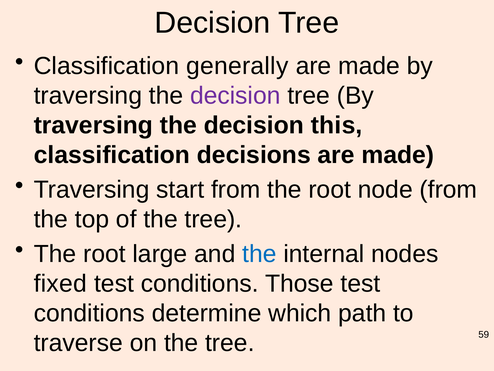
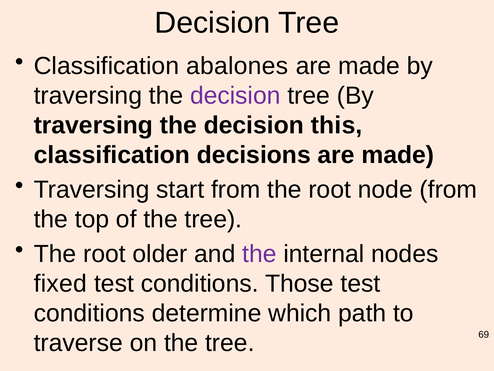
generally: generally -> abalones (237, 66)
large: large -> older (160, 254)
the colour: blue -> purple (259, 254)
59: 59 -> 69 (484, 334)
